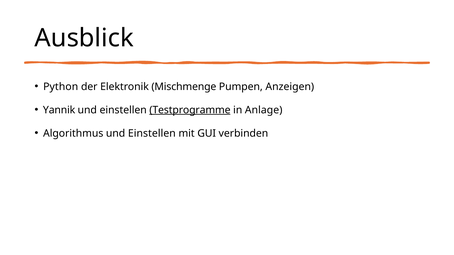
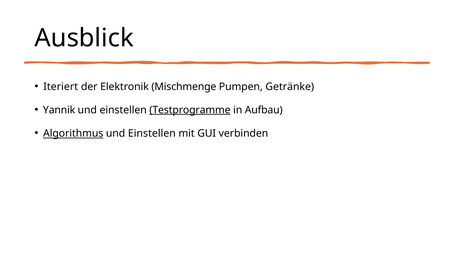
Python: Python -> Iteriert (61, 87)
Anzeigen: Anzeigen -> Getränke (290, 87)
Anlage: Anlage -> Aufbau (264, 110)
Algorithmus underline: none -> present (73, 134)
